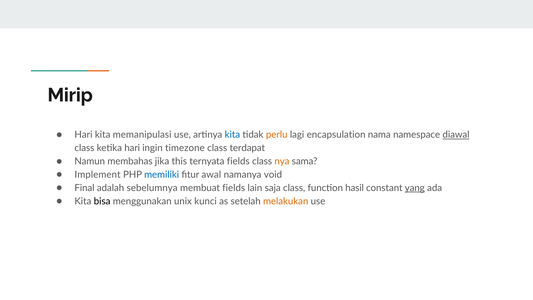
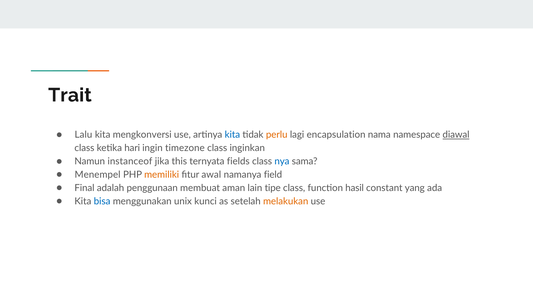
Mirip: Mirip -> Trait (70, 95)
Hari: Hari -> Lalu (83, 135)
memanipulasi: memanipulasi -> mengkonversi (142, 135)
terdapat: terdapat -> inginkan (247, 148)
membahas: membahas -> instanceof (130, 161)
nya colour: orange -> blue (282, 161)
Implement: Implement -> Menempel (98, 175)
memiliki colour: blue -> orange (162, 175)
void: void -> field (273, 175)
sebelumnya: sebelumnya -> penggunaan (152, 188)
membuat fields: fields -> aman (234, 188)
saja: saja -> tipe (273, 188)
yang underline: present -> none (415, 188)
bisa colour: black -> blue (102, 201)
